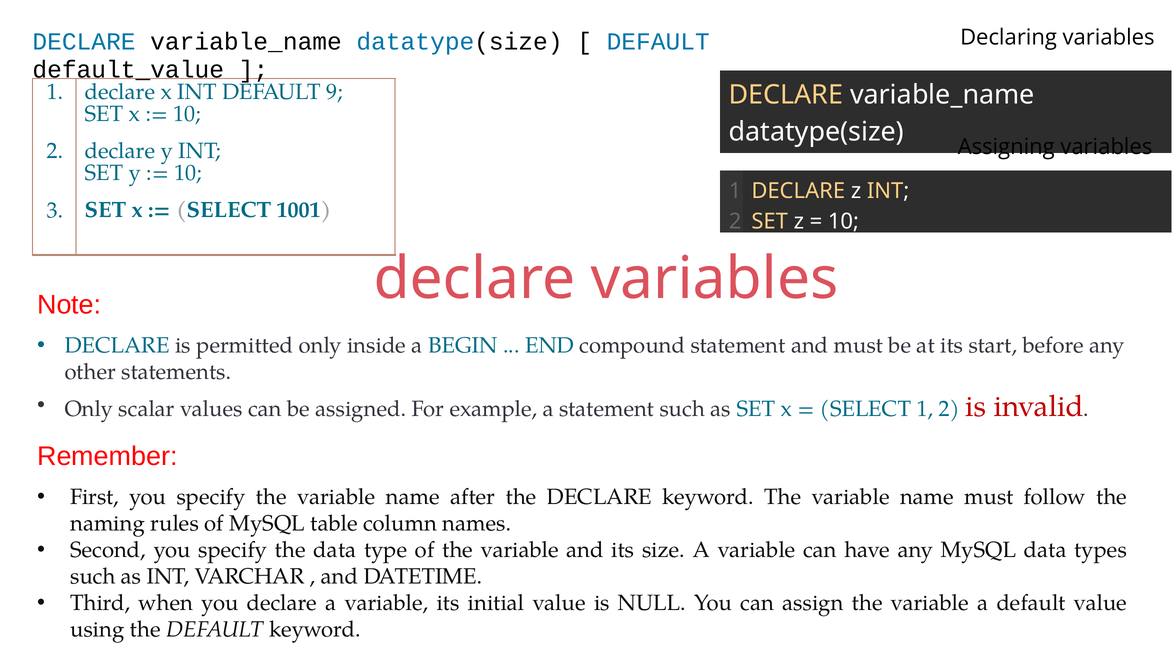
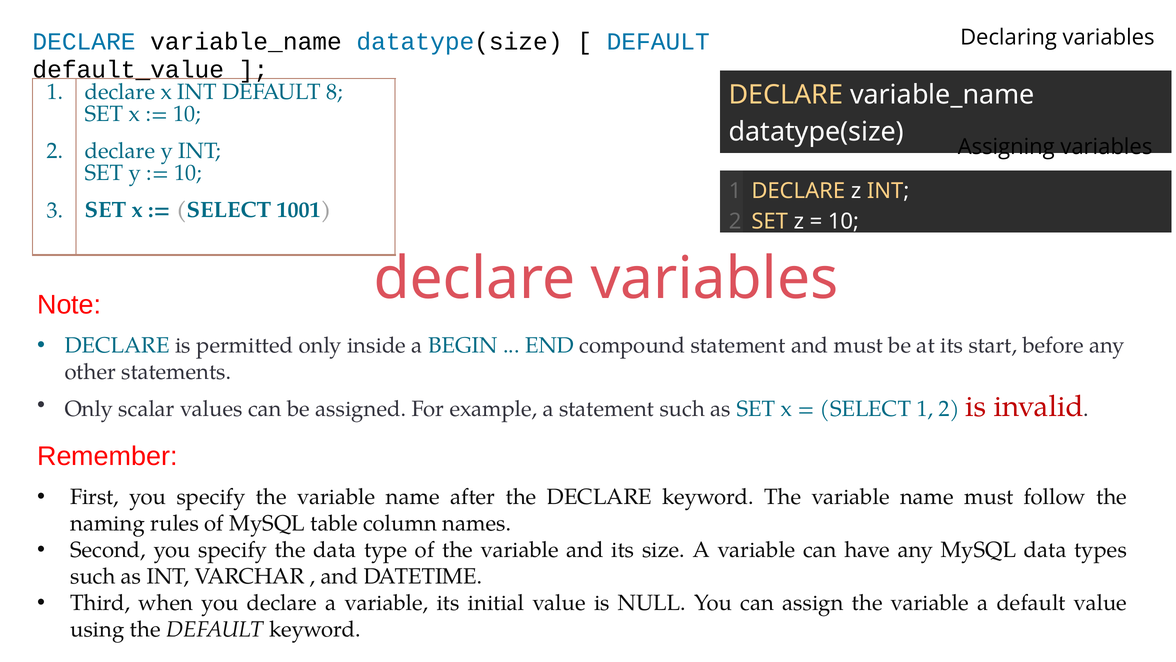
9: 9 -> 8 (335, 92)
